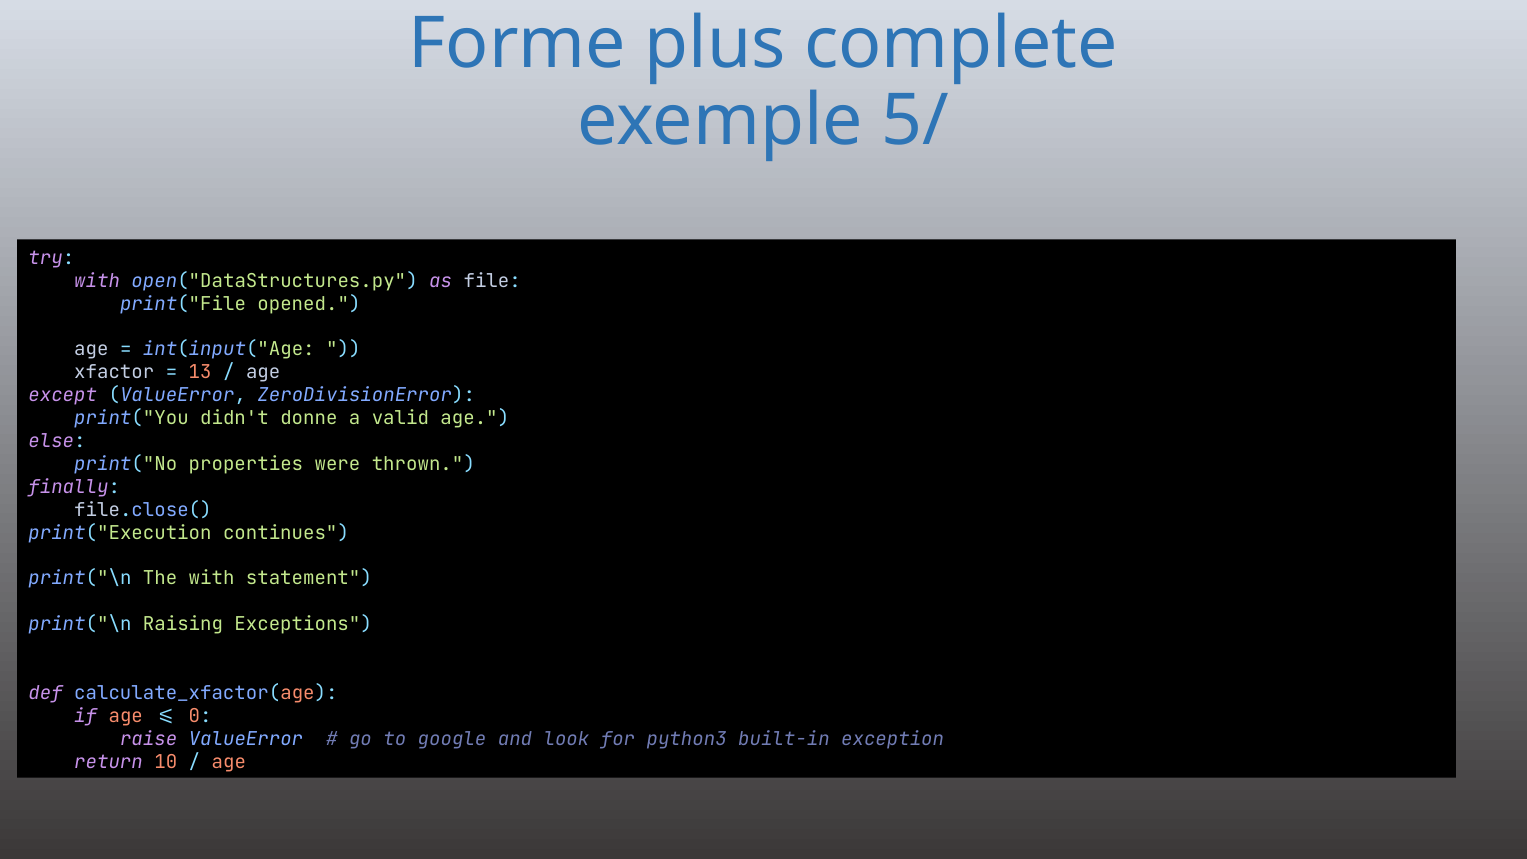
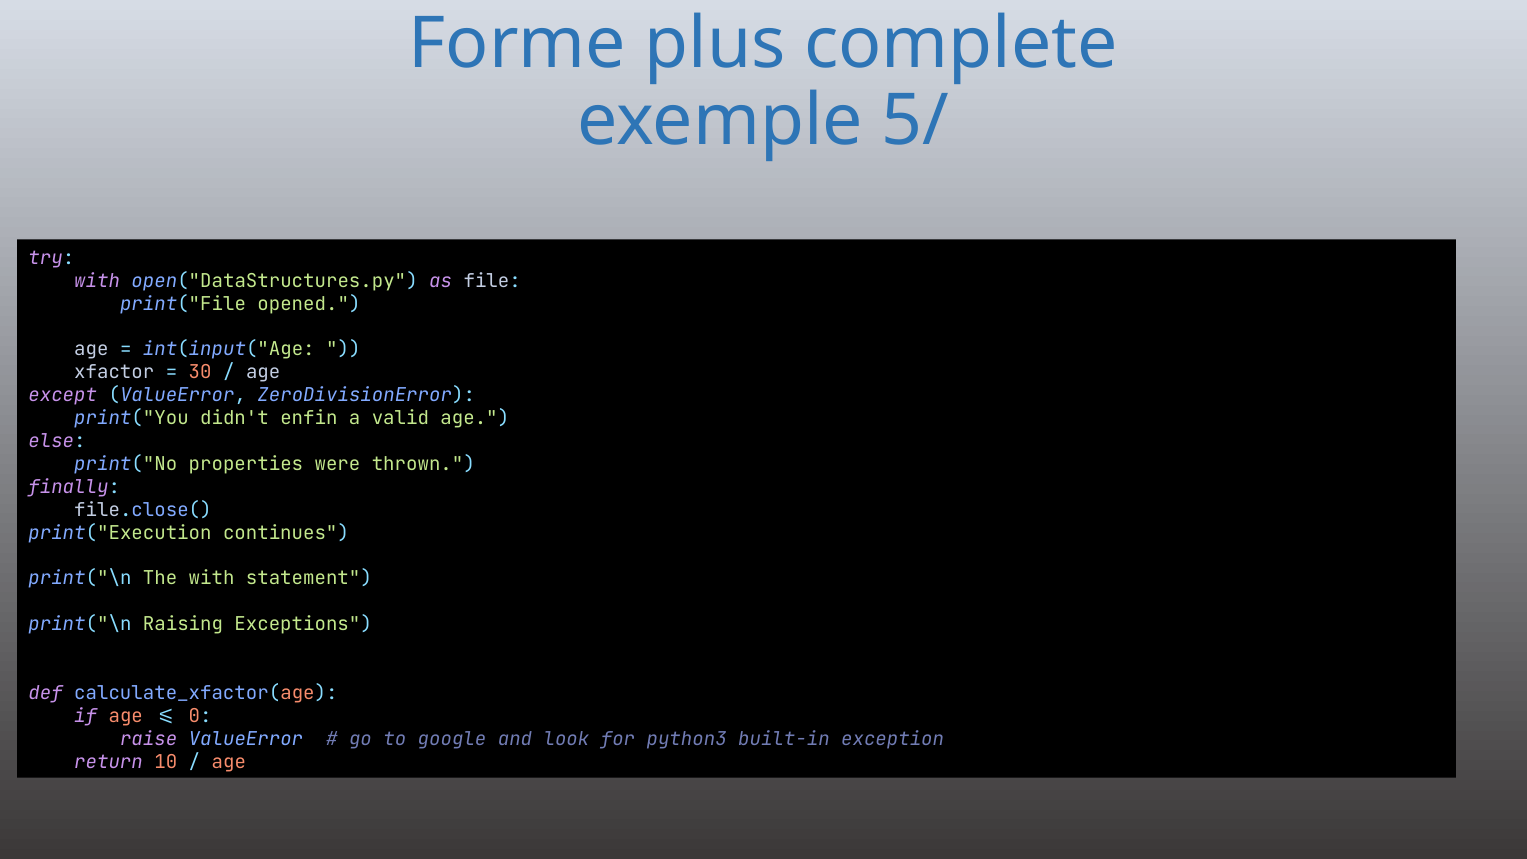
13: 13 -> 30 (200, 372)
donne: donne -> enfin (309, 418)
